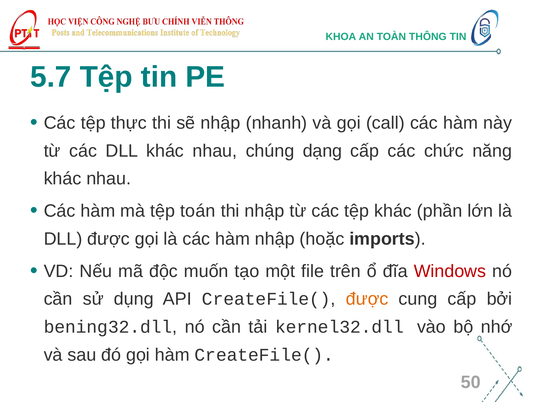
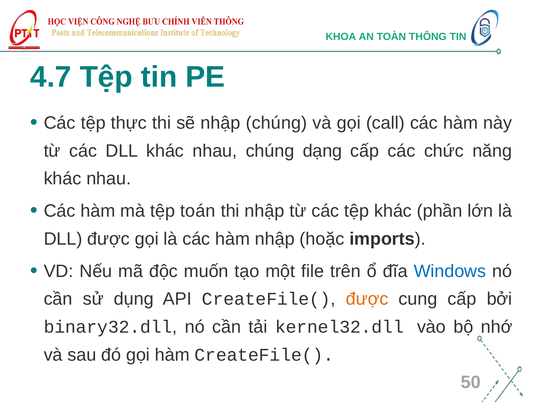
5.7: 5.7 -> 4.7 (51, 77)
nhập nhanh: nhanh -> chúng (276, 123)
Windows colour: red -> blue (450, 271)
bening32.dll: bening32.dll -> binary32.dll (108, 327)
